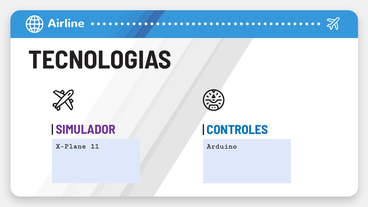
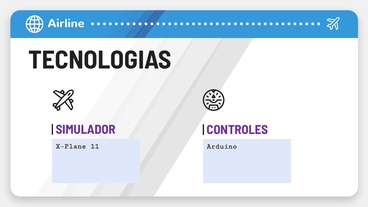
CONTROLES colour: blue -> purple (237, 130)
